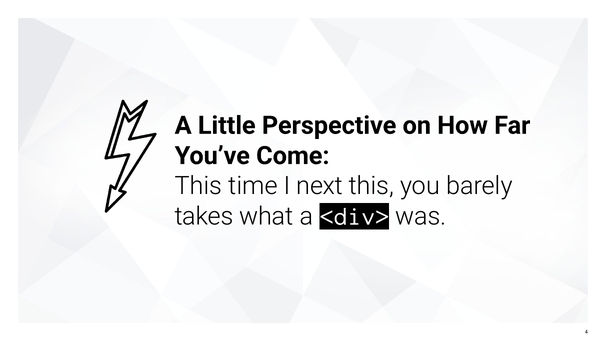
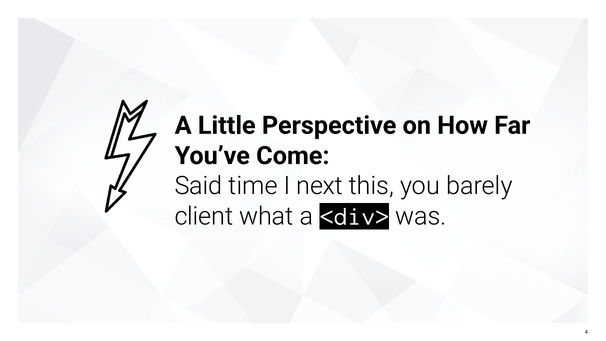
This: This -> Said (199, 186)
takes: takes -> client (204, 216)
